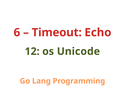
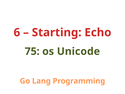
Timeout: Timeout -> Starting (57, 32)
12: 12 -> 75 (32, 51)
